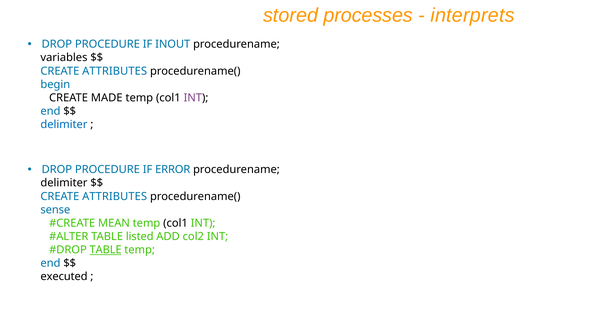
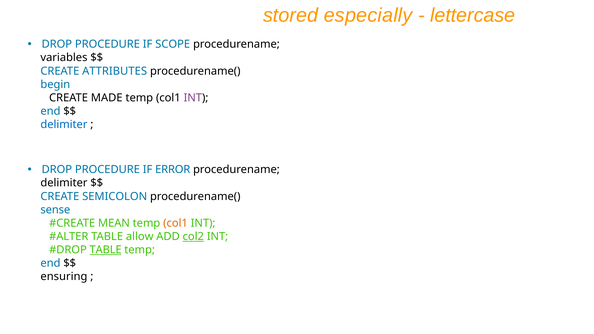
processes: processes -> especially (368, 15)
interprets: interprets -> lettercase (473, 15)
INOUT: INOUT -> SCOPE (173, 44)
ATTRIBUTES: ATTRIBUTES -> SEMICOLON (115, 196)
col1 colour: black -> orange (176, 223)
listed: listed -> allow (140, 237)
col2 underline: none -> present (193, 237)
executed: executed -> ensuring (64, 277)
